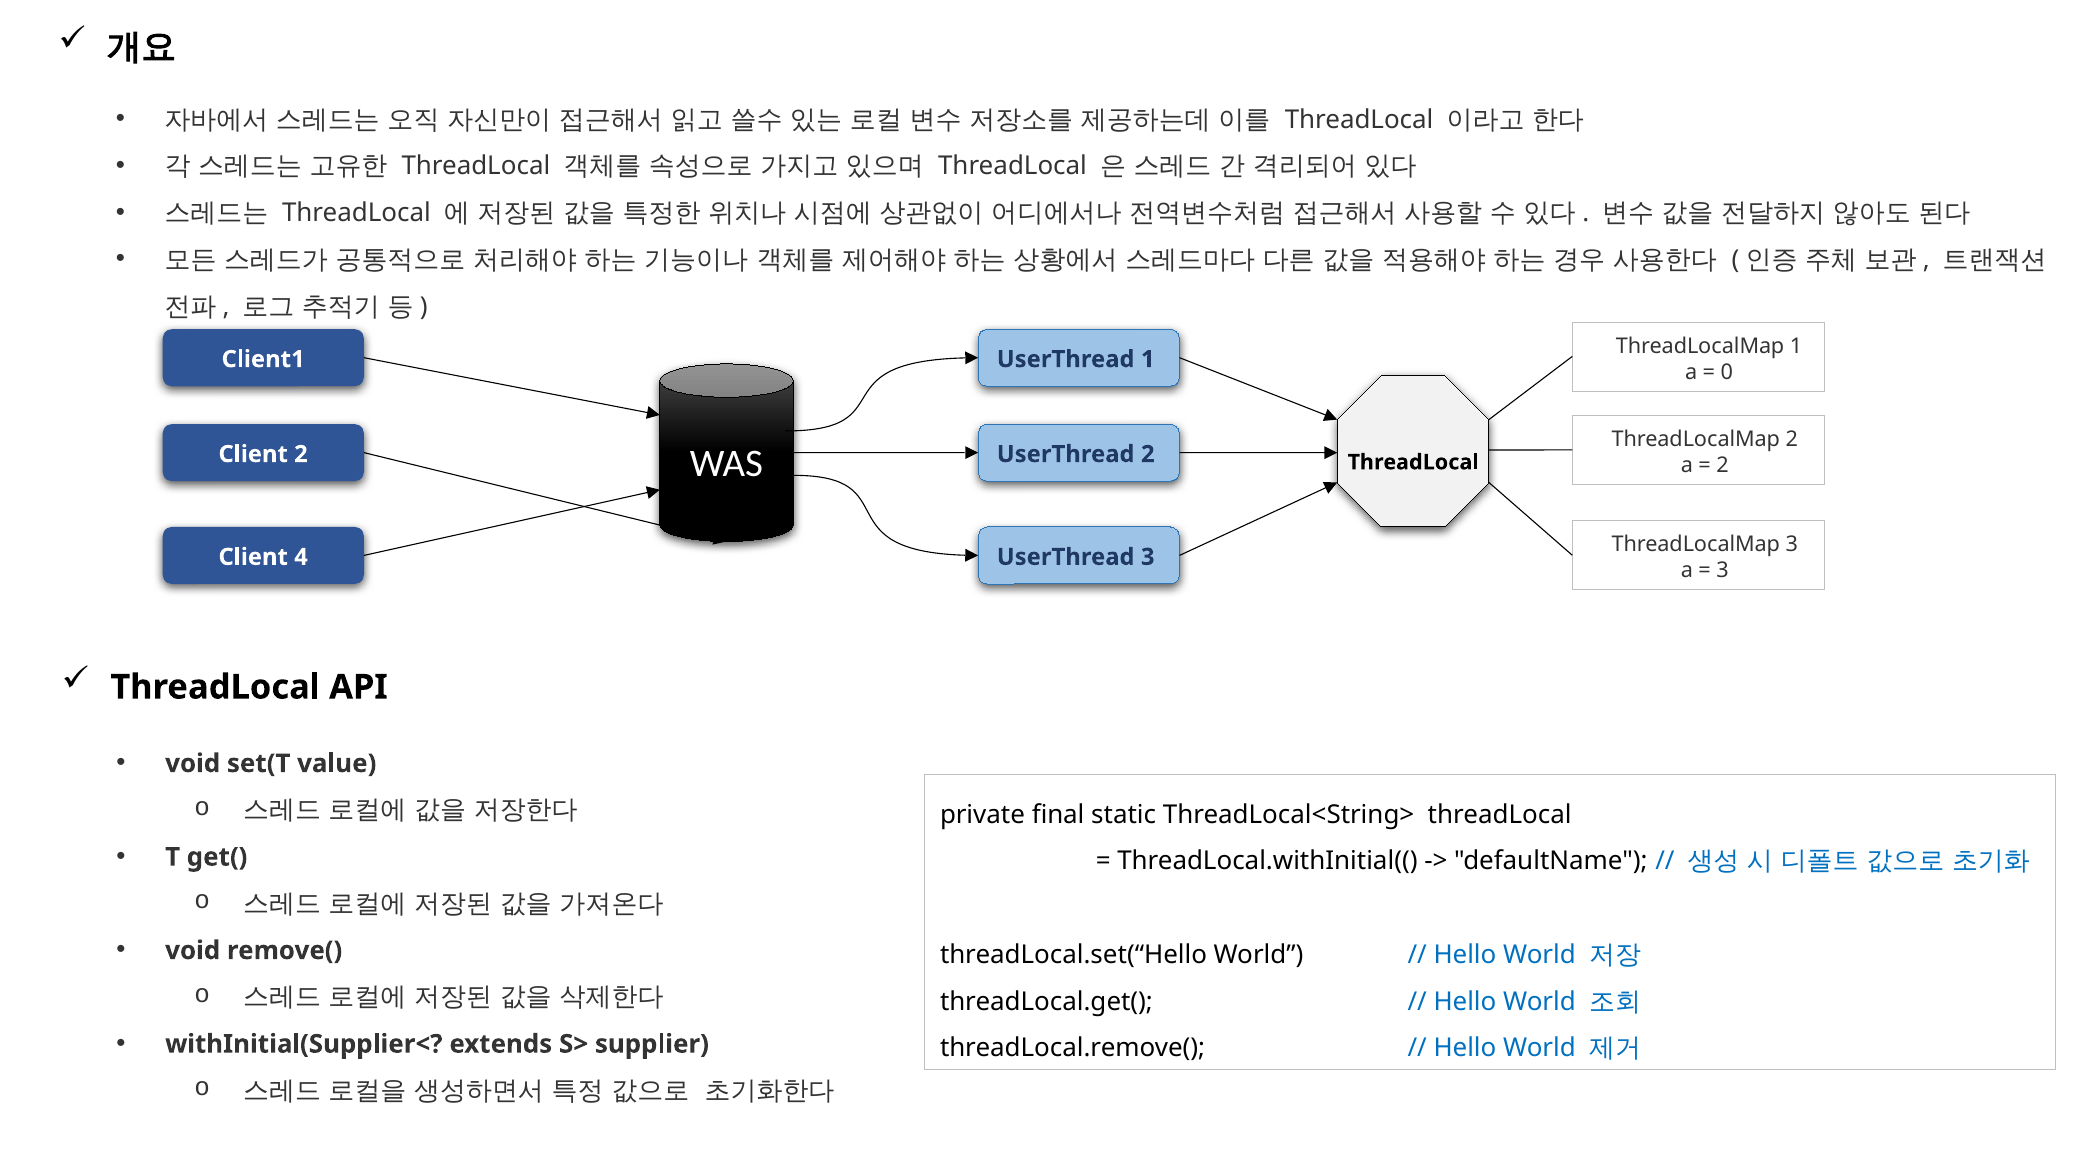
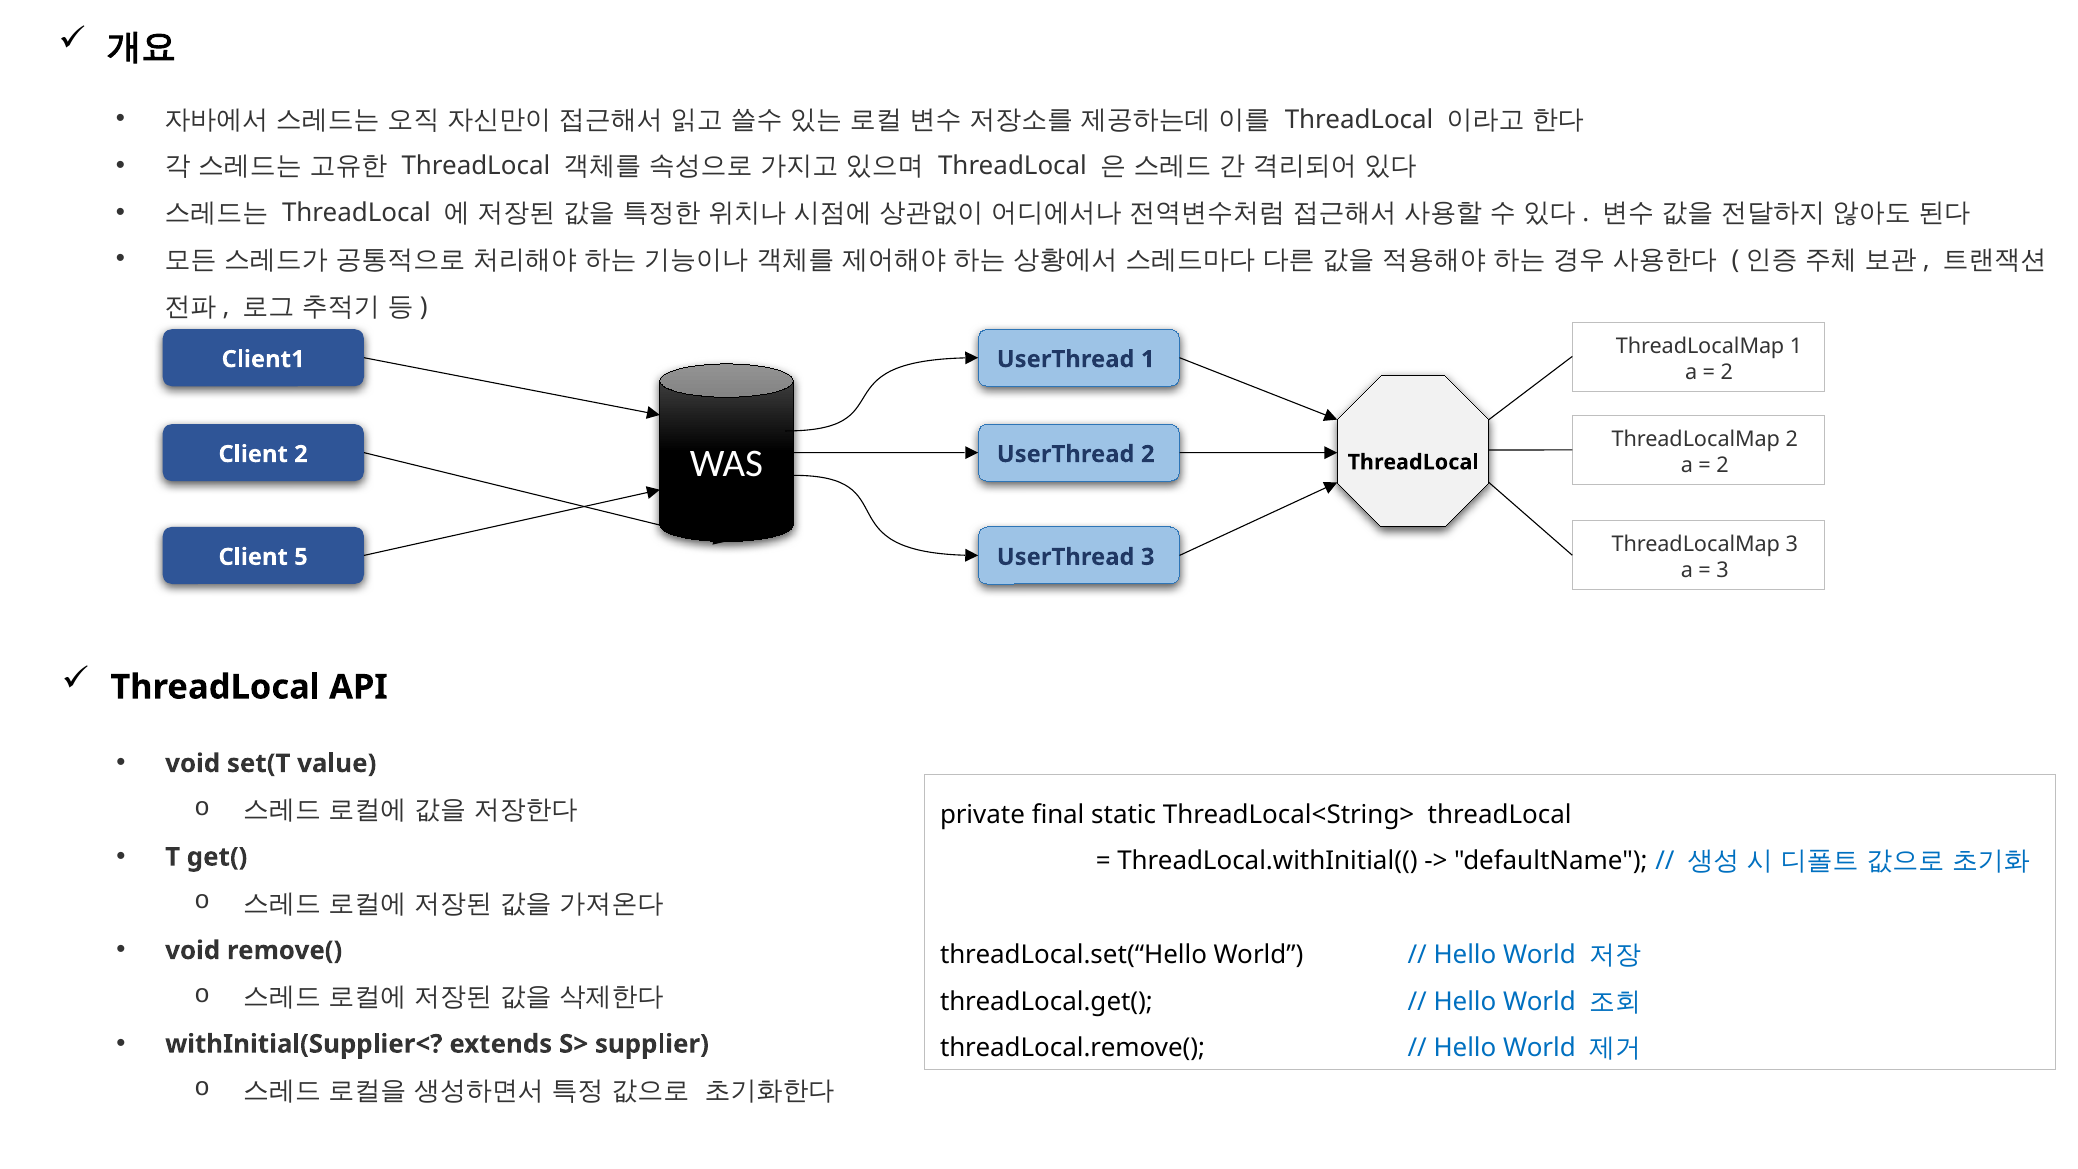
0: 0 -> 2 (1727, 372)
4: 4 -> 5 (301, 557)
